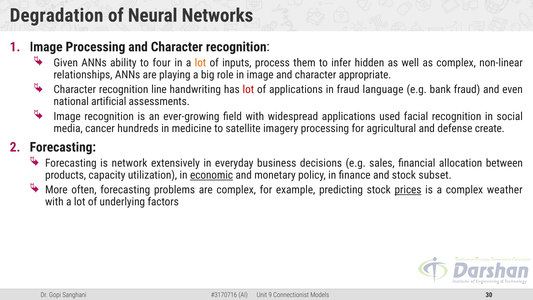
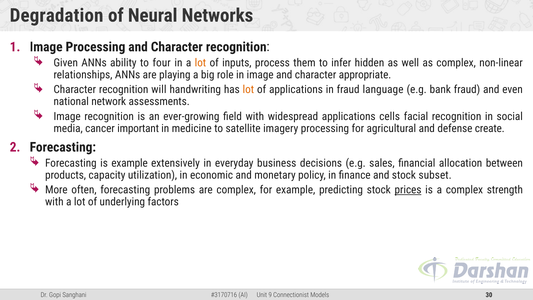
line: line -> will (159, 90)
lot colour: red -> orange (248, 90)
artificial: artificial -> network (109, 102)
used: used -> cells (390, 116)
hundreds: hundreds -> important (138, 128)
is network: network -> example (130, 163)
economic underline: present -> none (212, 175)
weather: weather -> strength (505, 190)
